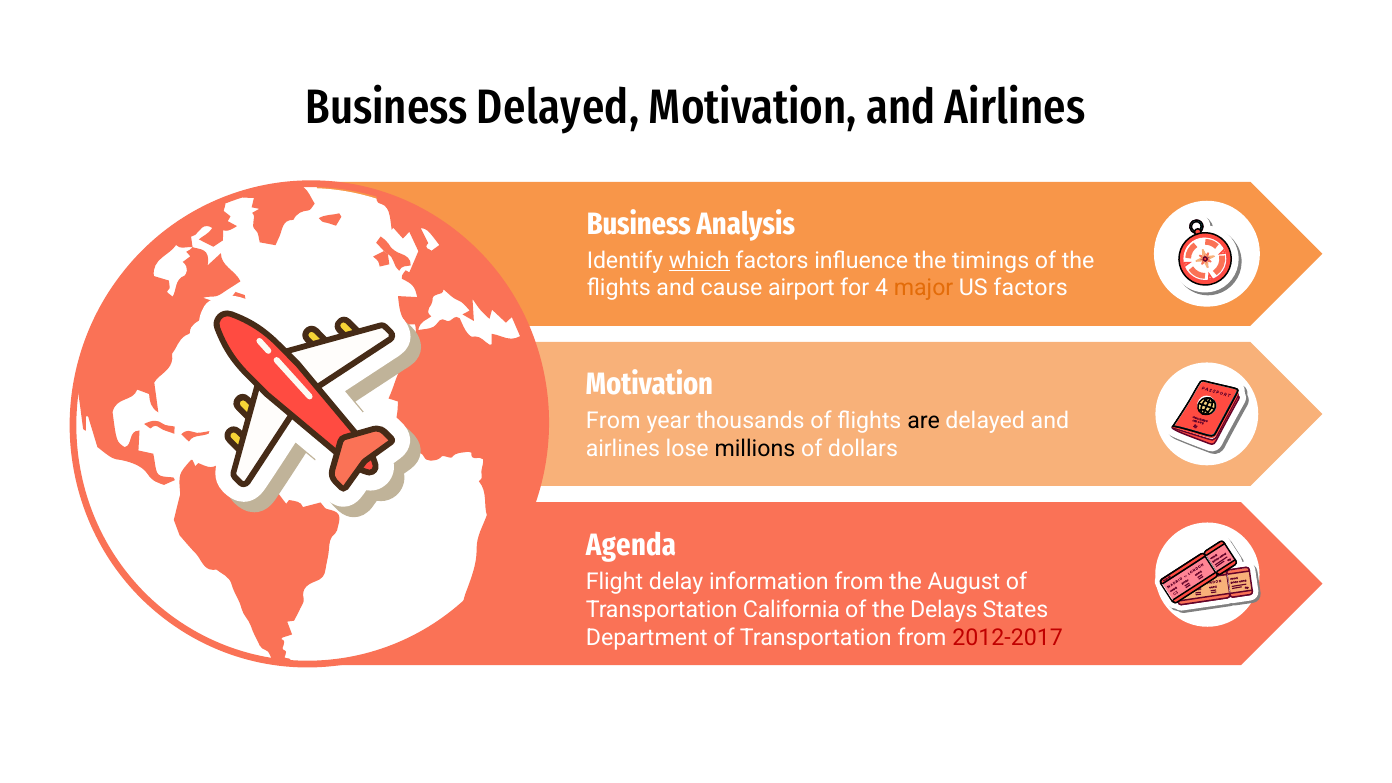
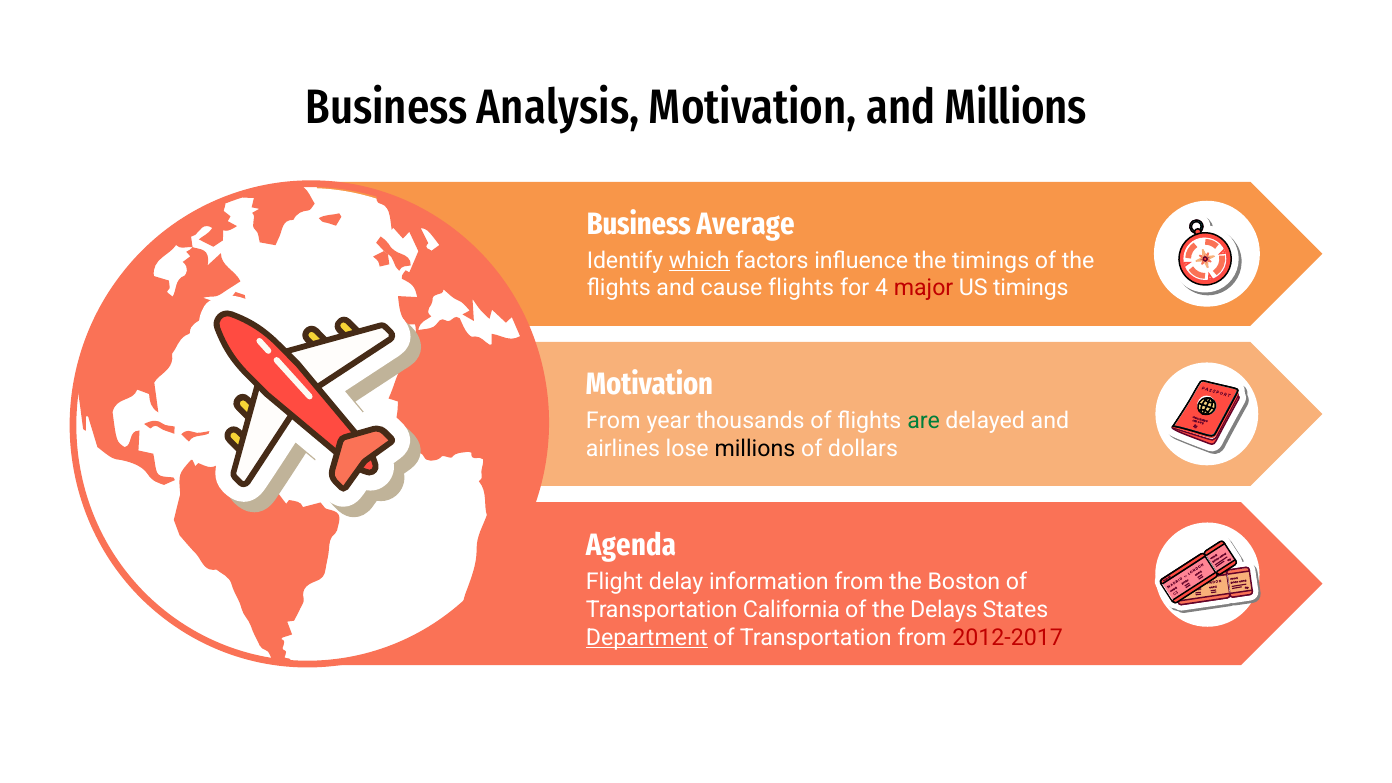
Business Delayed: Delayed -> Analysis (558, 108)
Motivation and Airlines: Airlines -> Millions (1016, 108)
Analysis: Analysis -> Average (746, 225)
cause airport: airport -> flights (801, 288)
major colour: orange -> red (924, 288)
US factors: factors -> timings (1031, 288)
are colour: black -> green (924, 421)
August: August -> Boston (964, 582)
Department underline: none -> present (647, 637)
